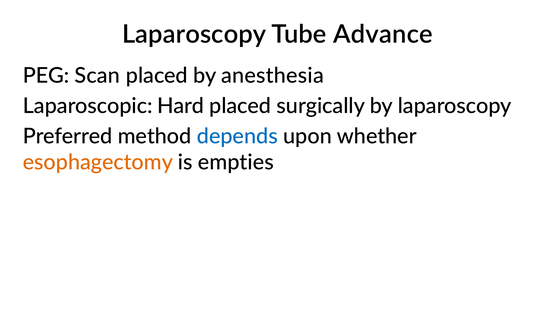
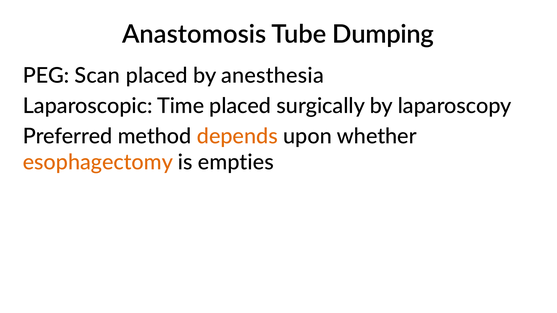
Laparoscopy: Laparoscopy -> Anastomosis (194, 34)
Advance: Advance -> Dumping (383, 34)
Hard: Hard -> Time (181, 106)
depends colour: blue -> orange (237, 137)
